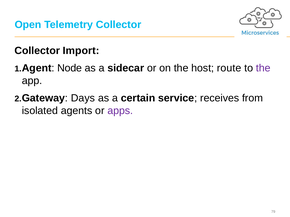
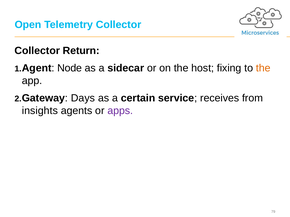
Import: Import -> Return (81, 51)
route: route -> fixing (229, 68)
the colour: purple -> orange (263, 68)
isolated: isolated -> insights (40, 111)
